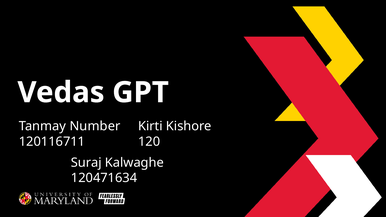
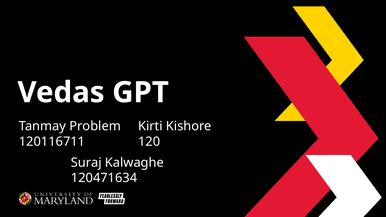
Number: Number -> Problem (95, 126)
